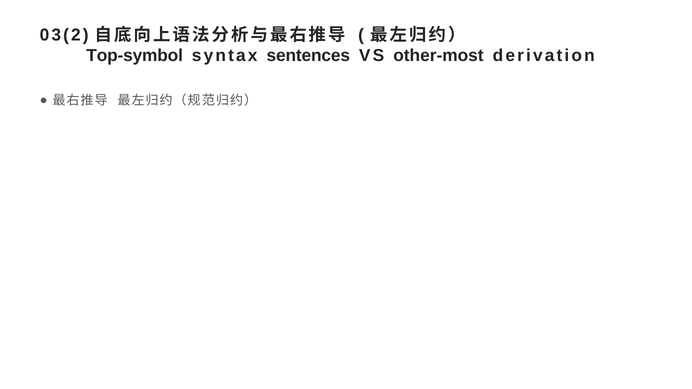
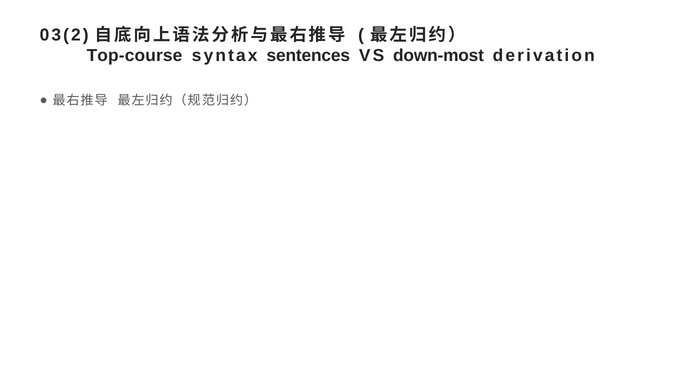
Top-symbol: Top-symbol -> Top-course (134, 56)
other-most: other-most -> down-most (439, 56)
